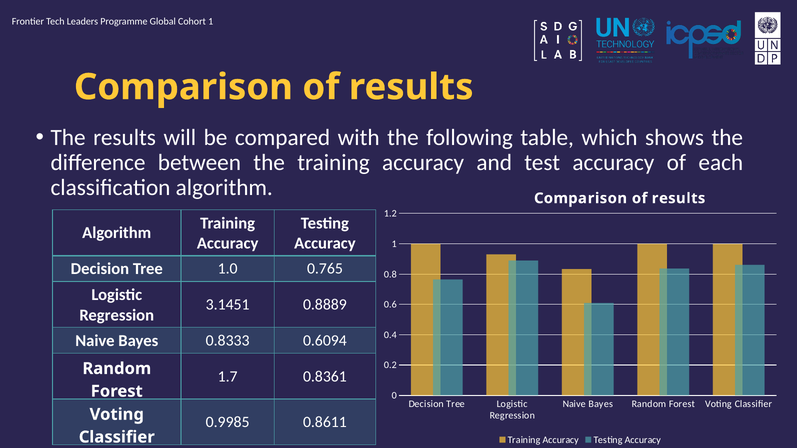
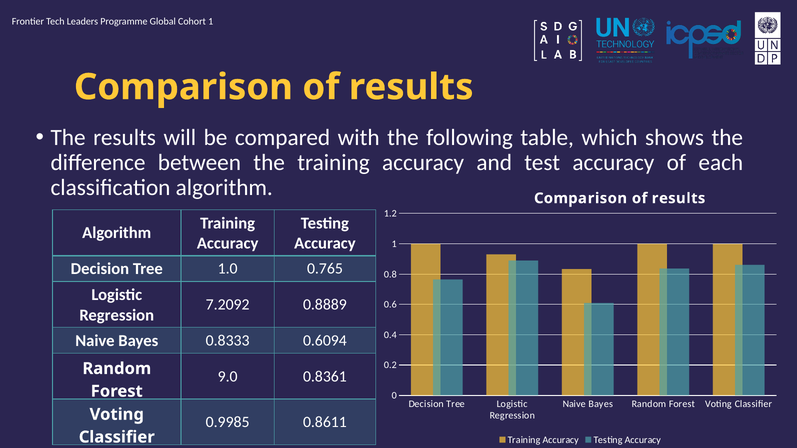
3.1451: 3.1451 -> 7.2092 (228, 305)
1.7: 1.7 -> 9.0 (228, 377)
